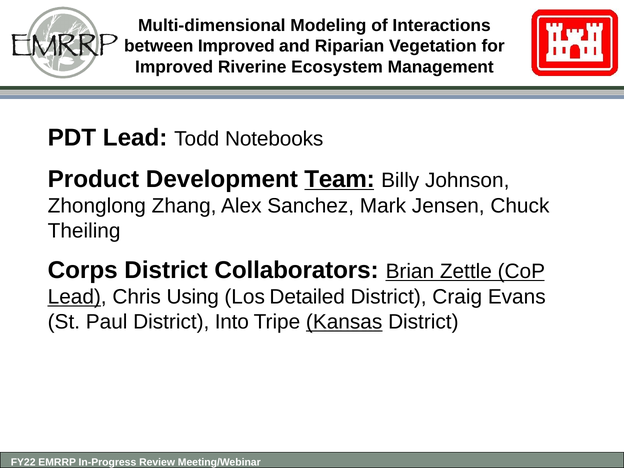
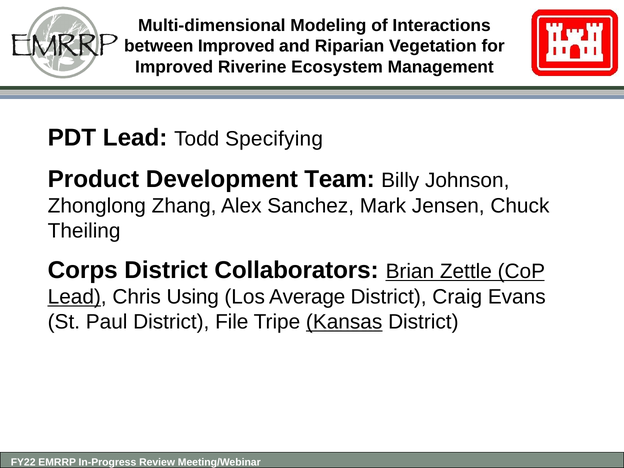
Notebooks: Notebooks -> Specifying (274, 139)
Team underline: present -> none (340, 179)
Detailed: Detailed -> Average (307, 297)
Into: Into -> File (232, 322)
